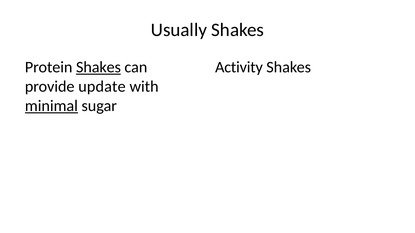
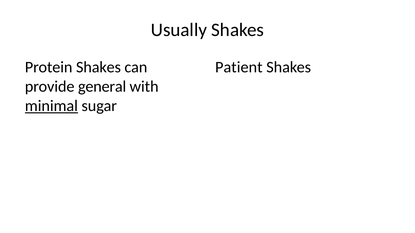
Shakes underline: present -> none (98, 67)
Activity: Activity -> Patient (239, 67)
update: update -> general (102, 87)
